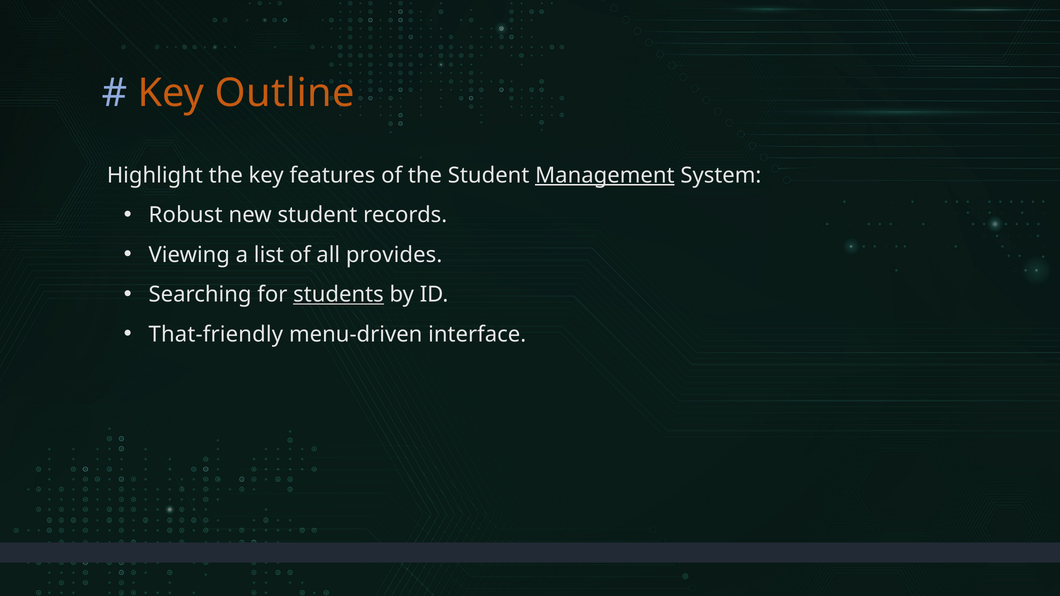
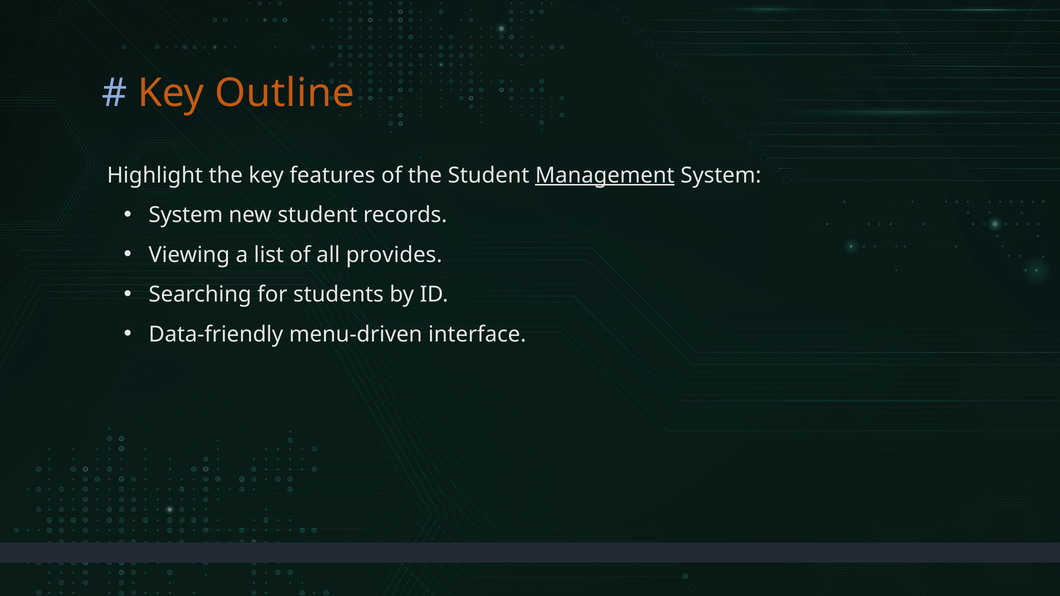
Robust: Robust -> System (186, 215)
students underline: present -> none (338, 295)
That-friendly: That-friendly -> Data-friendly (216, 334)
